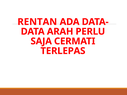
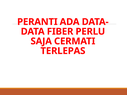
RENTAN: RENTAN -> PERANTI (37, 22)
ARAH: ARAH -> FIBER (60, 32)
